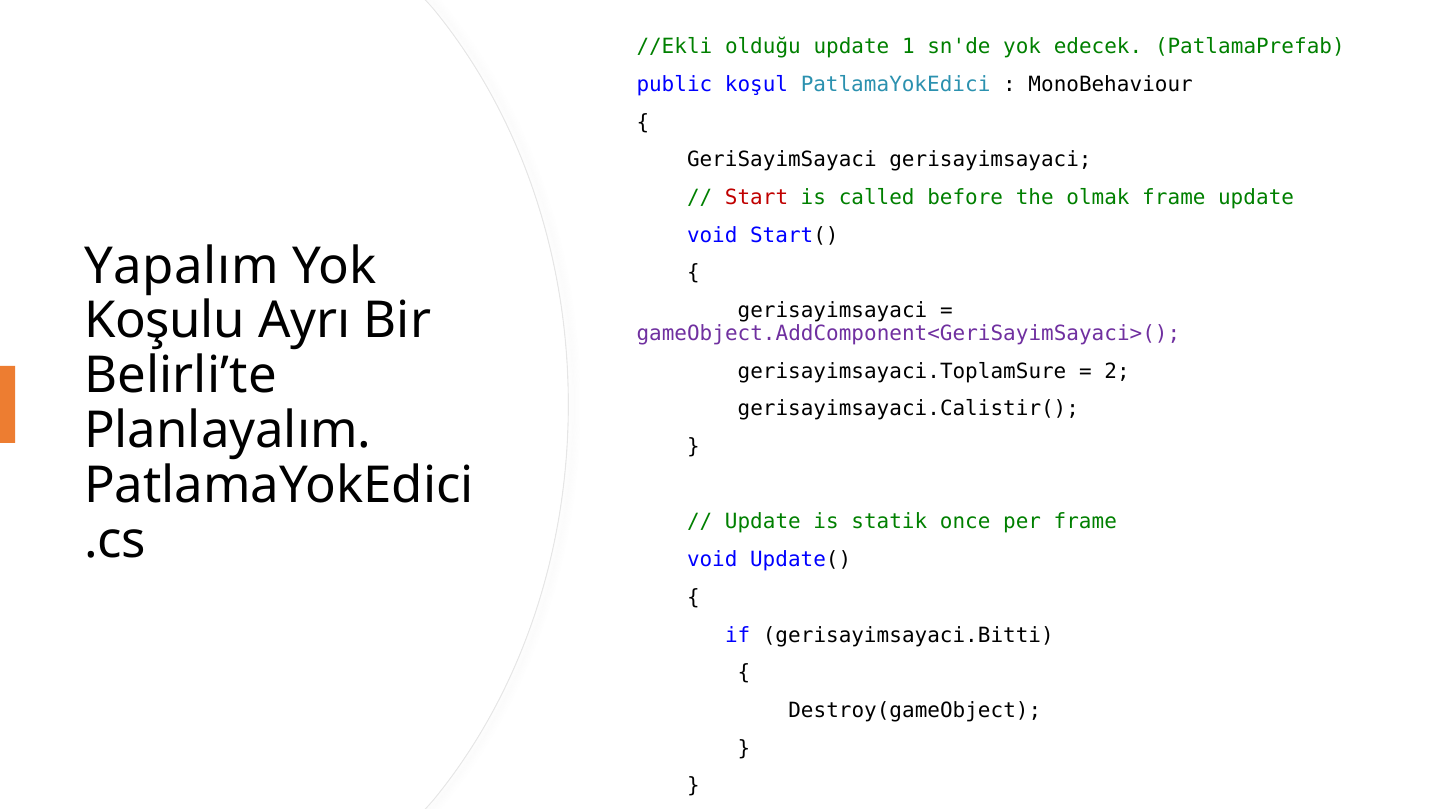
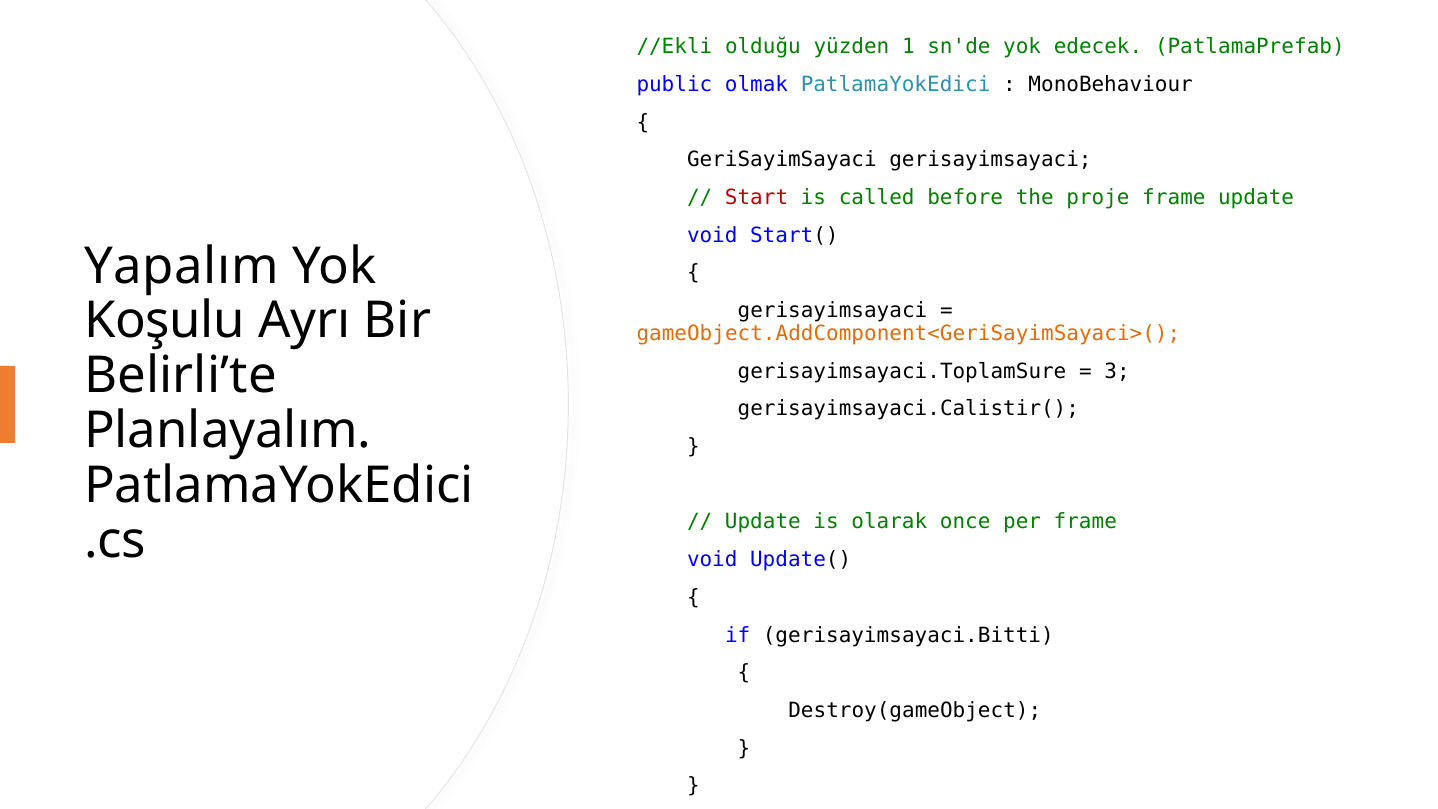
olduğu update: update -> yüzden (851, 47)
koşul: koşul -> olmak (756, 84)
olmak: olmak -> proje (1098, 198)
gameObject.AddComponent<GeriSayimSayaci>( colour: purple -> orange (908, 333)
2: 2 -> 3 (1117, 371)
statik: statik -> olarak (889, 522)
